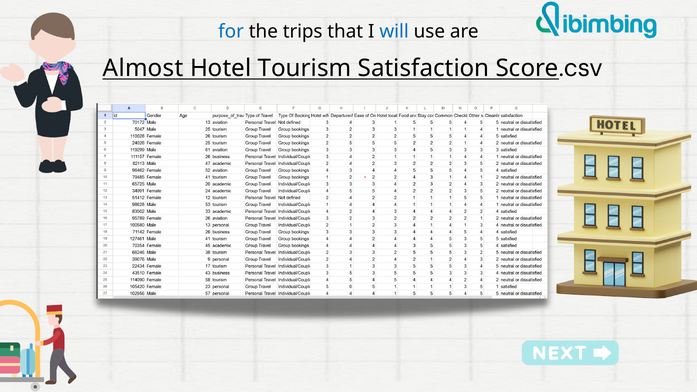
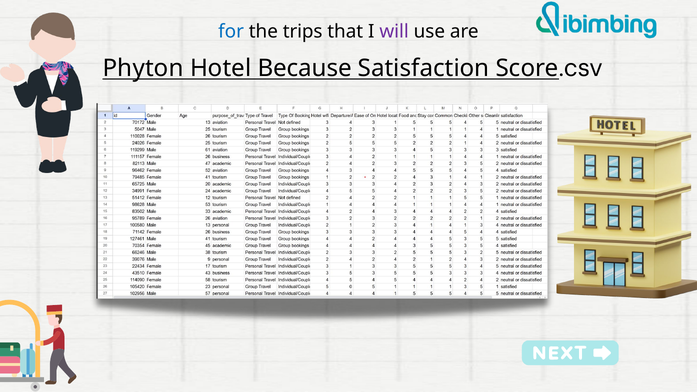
will colour: blue -> purple (394, 32)
Almost: Almost -> Phyton (143, 68)
Tourism: Tourism -> Because (305, 68)
